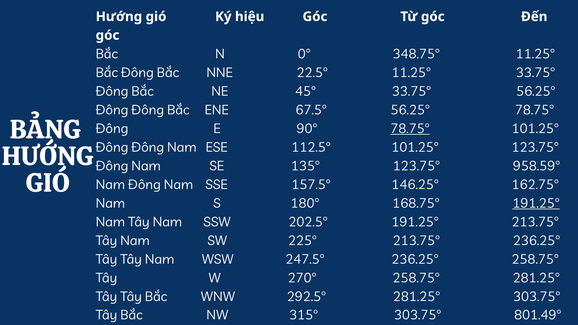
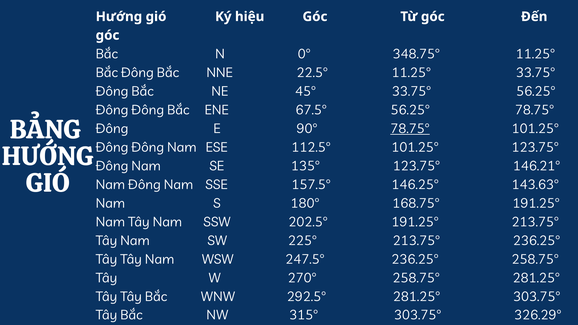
958.59°: 958.59° -> 146.21° (537, 166)
162.75°: 162.75° -> 143.63° (535, 185)
191.25° underline: present -> none (536, 203)
801.49°: 801.49° -> 326.29° (538, 315)
